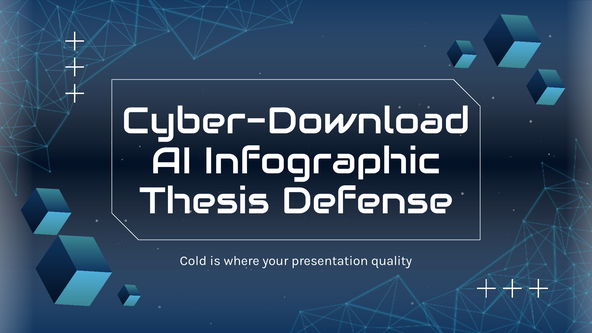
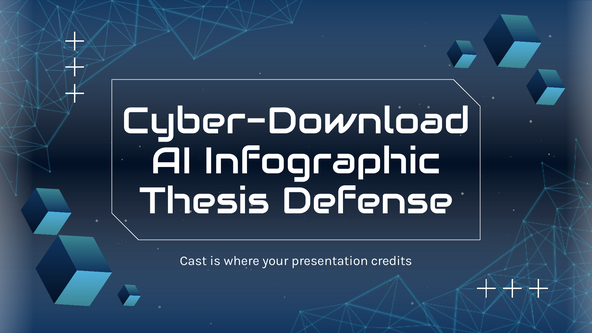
Cold: Cold -> Cast (193, 261)
quality: quality -> credits (392, 261)
